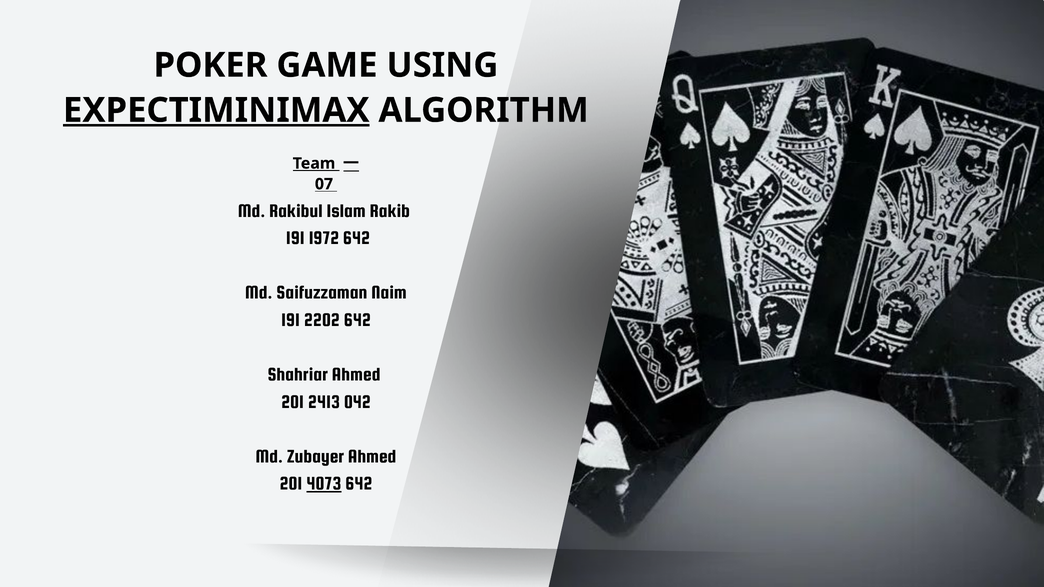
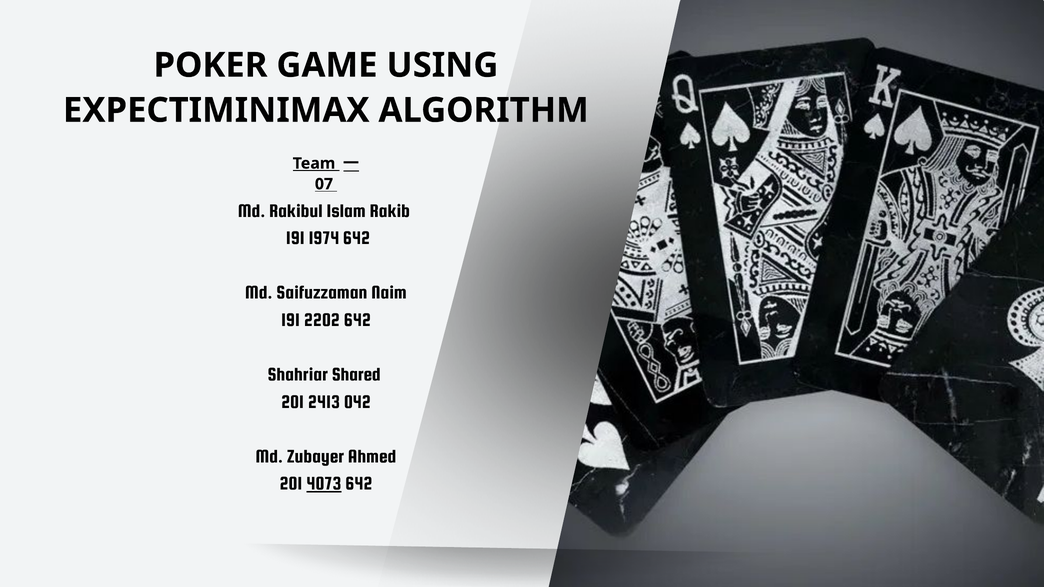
EXPECTIMINIMAX underline: present -> none (216, 110)
1972: 1972 -> 1974 (324, 238)
Shahriar Ahmed: Ahmed -> Shared (356, 374)
